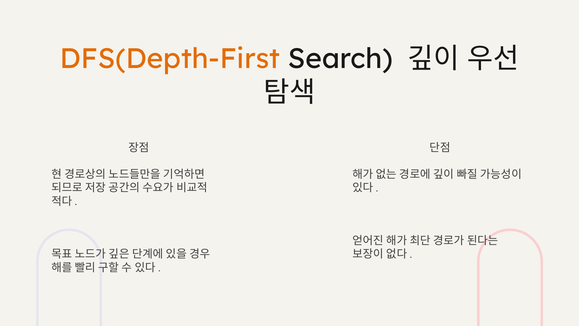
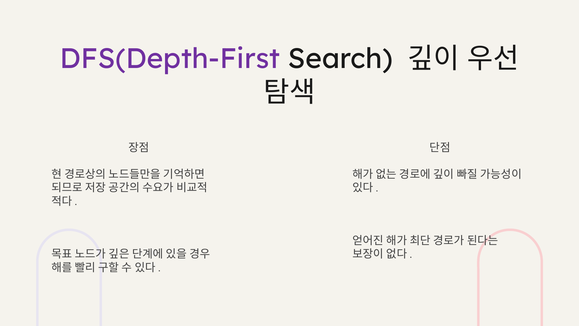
DFS(Depth-First colour: orange -> purple (170, 59)
